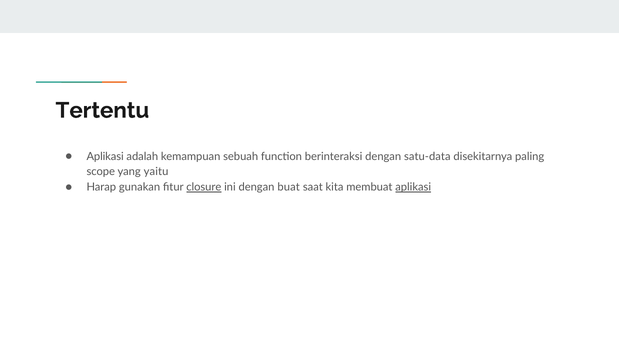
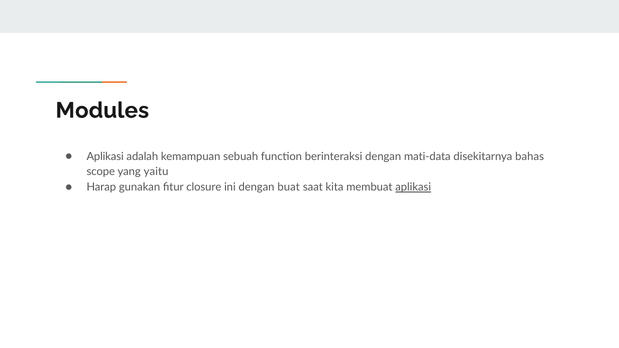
Tertentu: Tertentu -> Modules (102, 110)
satu-data: satu-data -> mati-data (427, 156)
paling: paling -> bahas (530, 156)
closure underline: present -> none (204, 187)
